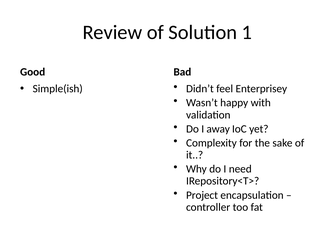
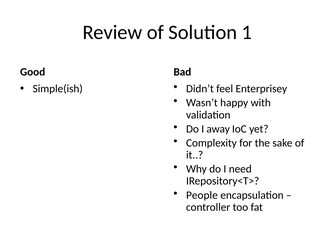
Project: Project -> People (202, 195)
